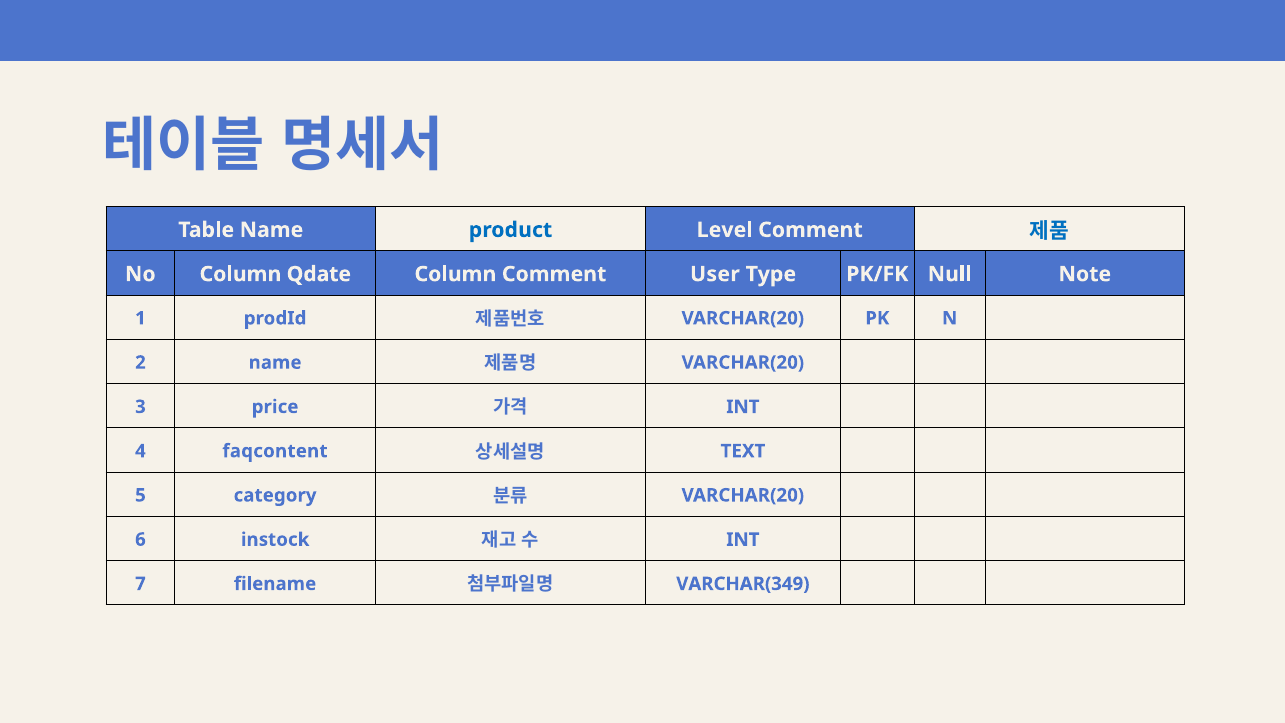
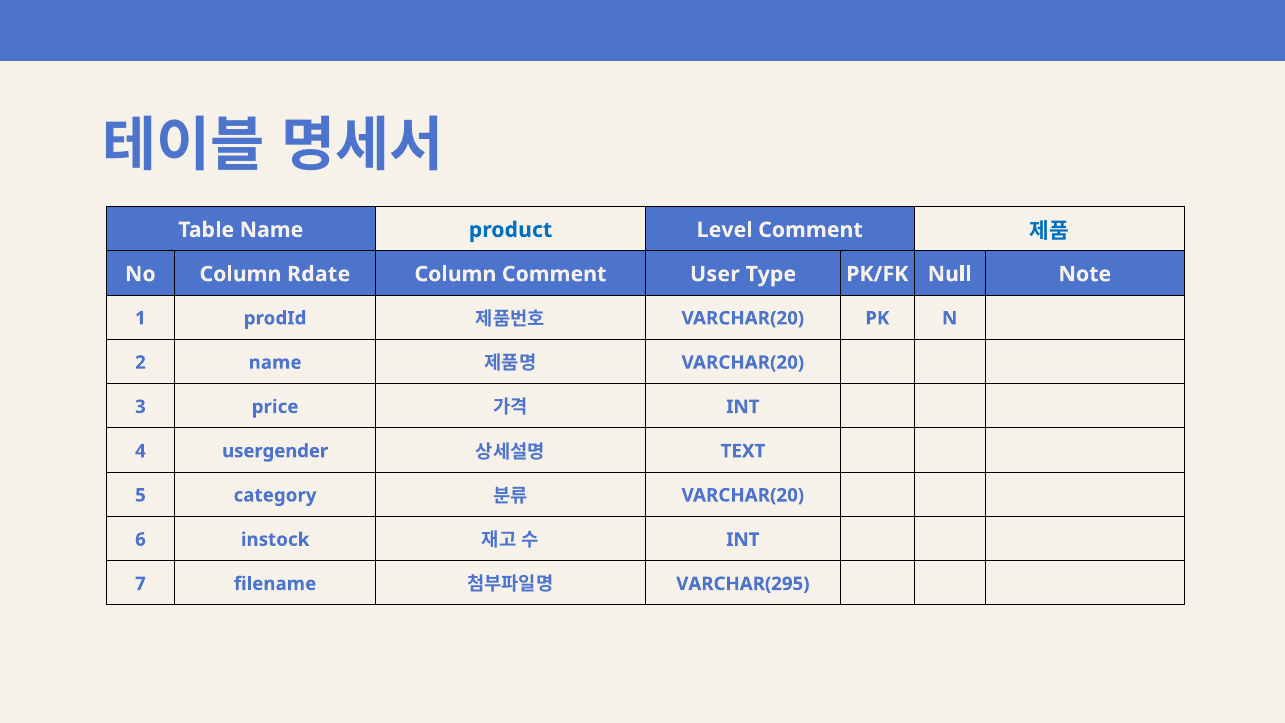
Qdate: Qdate -> Rdate (319, 274)
faqcontent: faqcontent -> usergender (275, 451)
VARCHAR(349: VARCHAR(349 -> VARCHAR(295 (743, 584)
